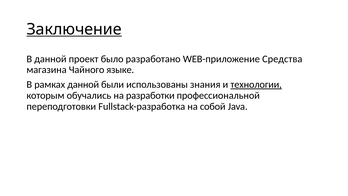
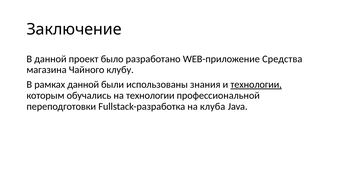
Заключение underline: present -> none (74, 29)
языке: языке -> клубу (120, 70)
на разработки: разработки -> технологии (150, 95)
собой: собой -> клуба (213, 106)
